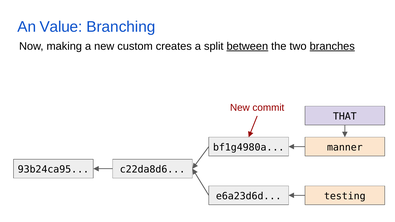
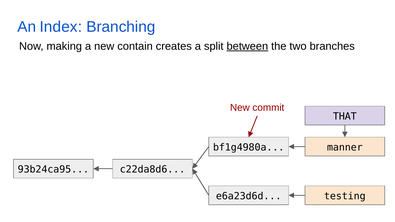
Value: Value -> Index (61, 27)
custom: custom -> contain (135, 46)
branches underline: present -> none (332, 46)
